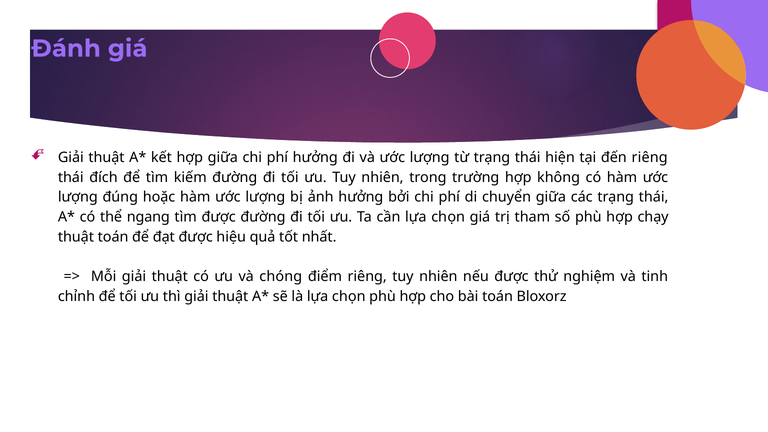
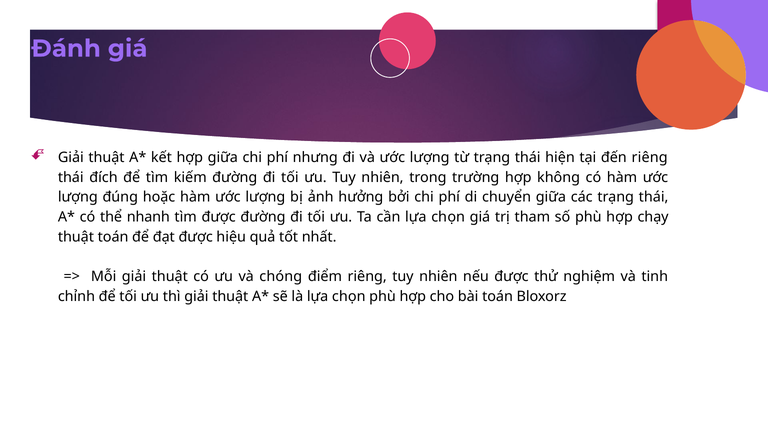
phí hưởng: hưởng -> nhưng (315, 157)
ngang: ngang -> nhanh (148, 217)
